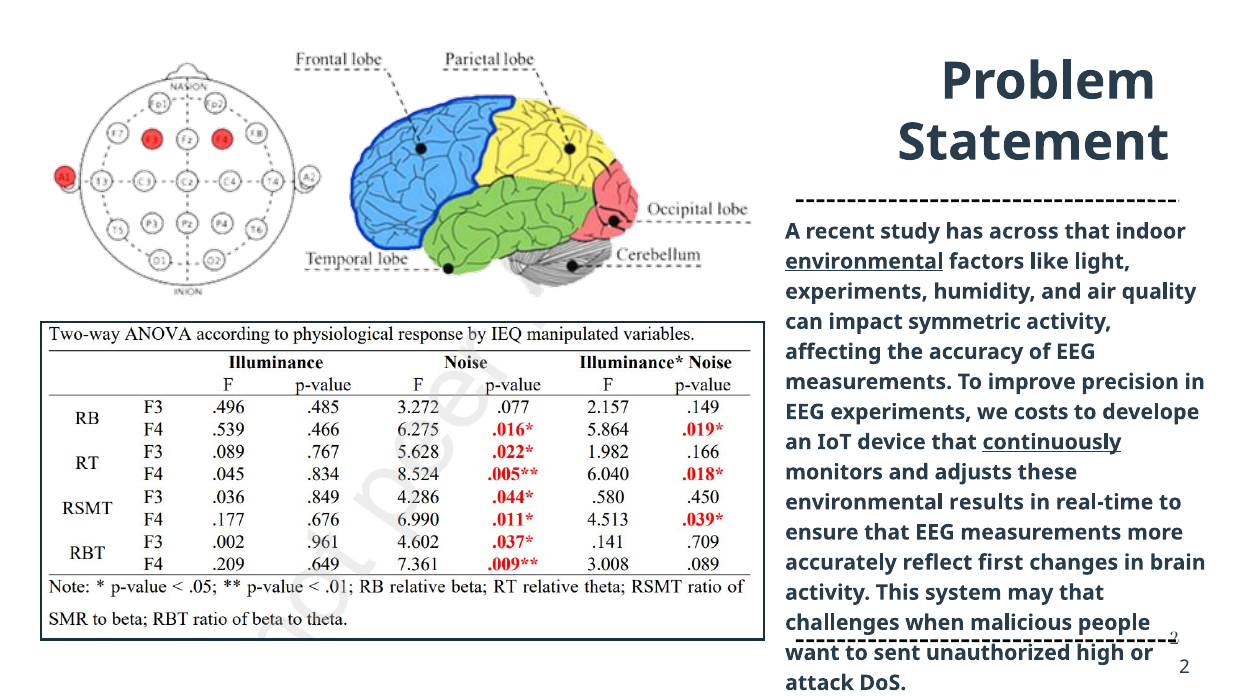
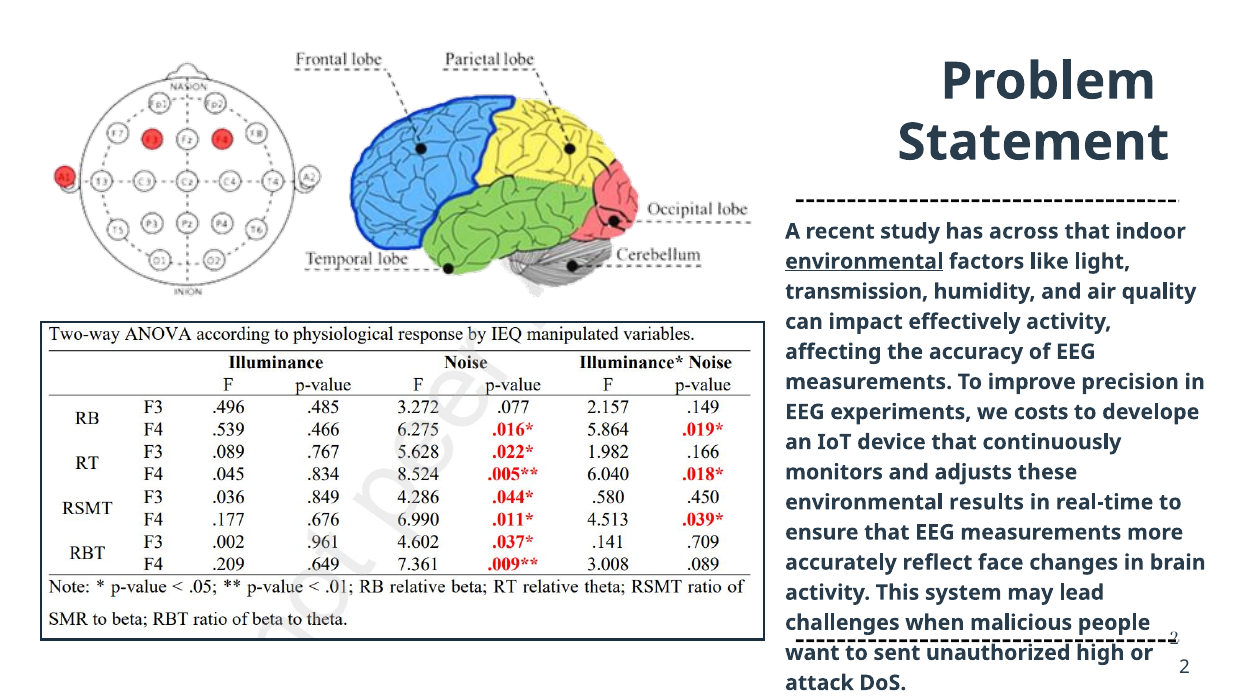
experiments: experiments -> transmission (857, 292)
symmetric: symmetric -> effectively (964, 322)
continuously underline: present -> none (1052, 442)
first: first -> face (1001, 562)
may that: that -> lead (1082, 593)
